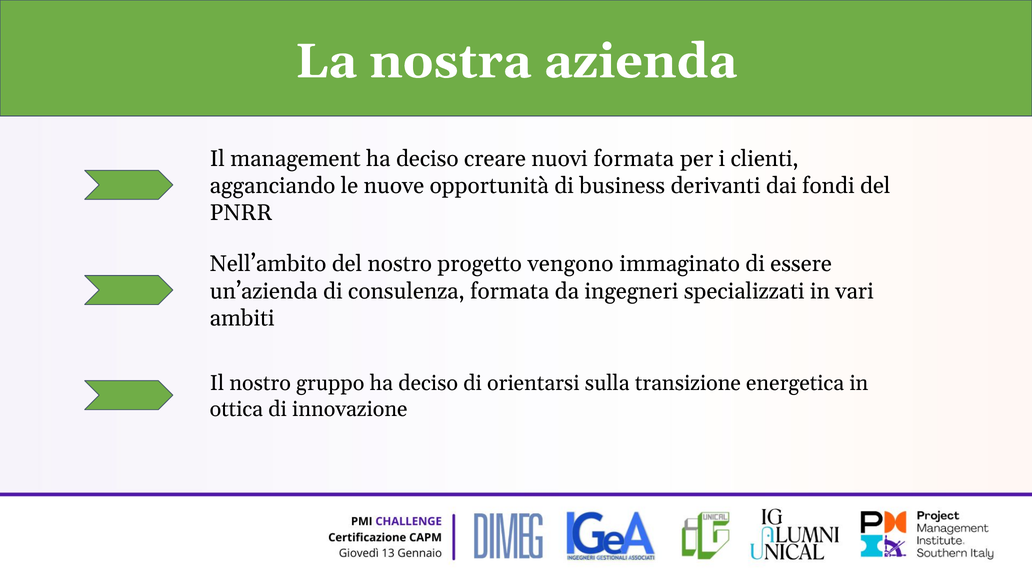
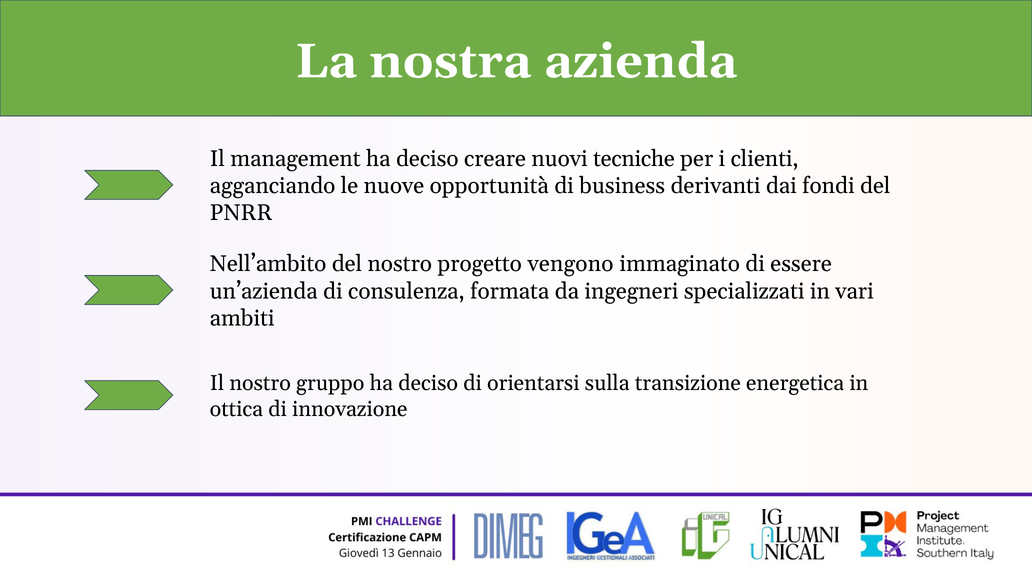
nuovi formata: formata -> tecniche (634, 159)
